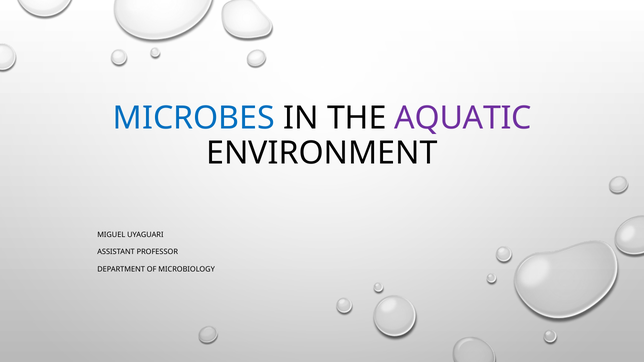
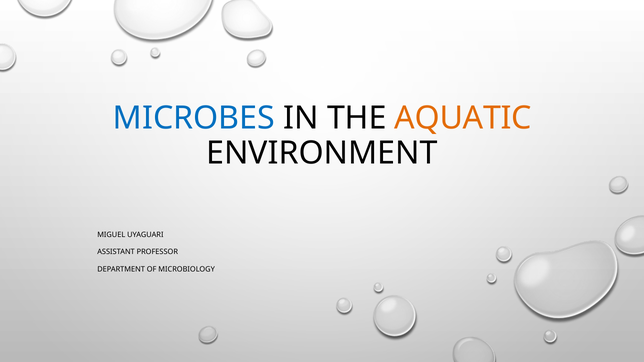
AQUATIC colour: purple -> orange (463, 118)
